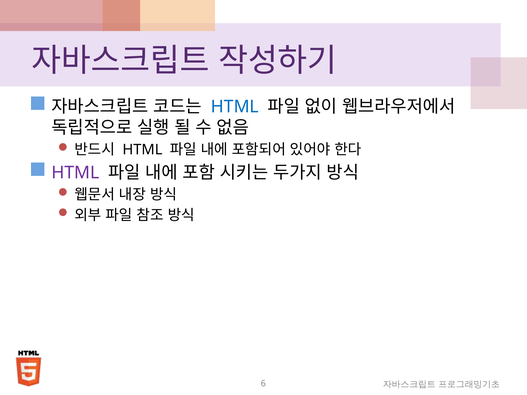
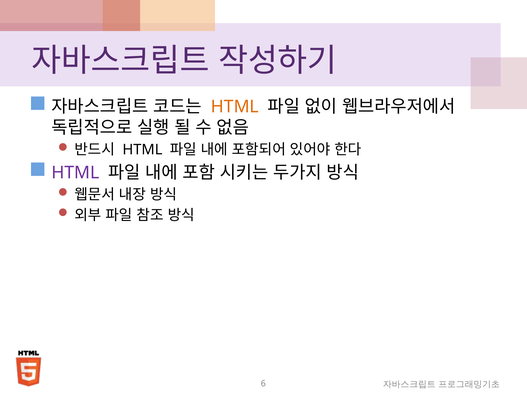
HTML colour: blue -> orange (235, 107)
